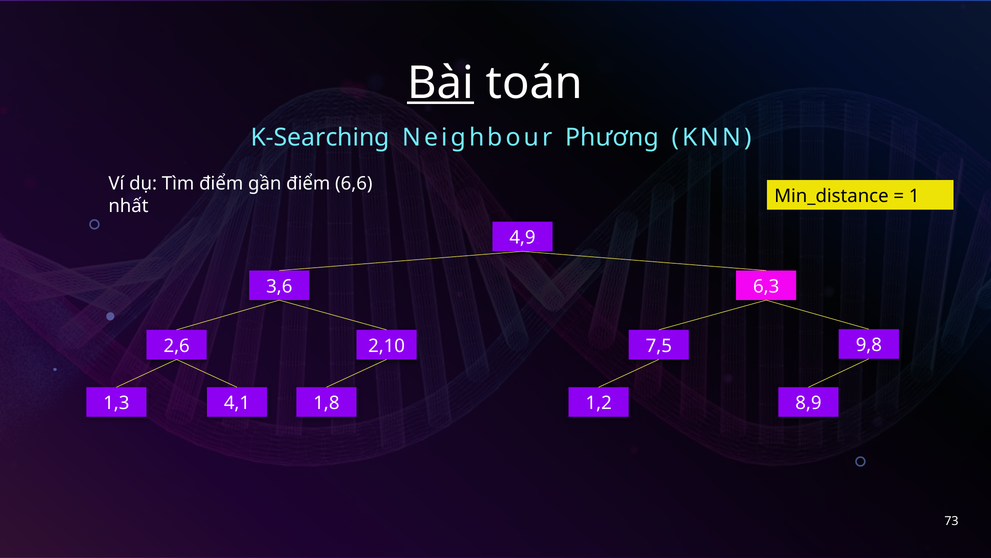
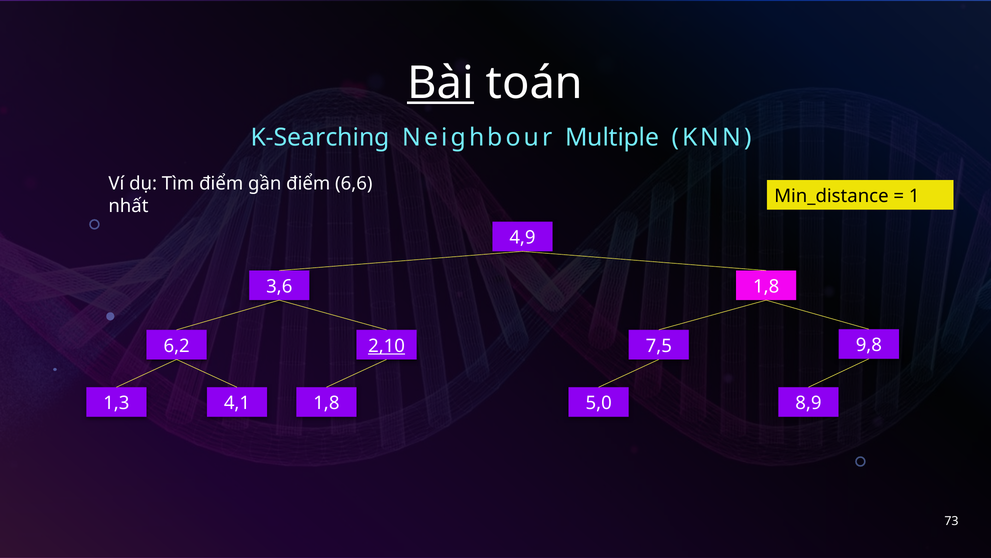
Phương: Phương -> Multiple (612, 137)
6,3: 6,3 -> 1,8 (766, 286)
2,6: 2,6 -> 6,2 (177, 346)
2,10 underline: none -> present (387, 346)
1,2: 1,2 -> 5,0 (599, 403)
